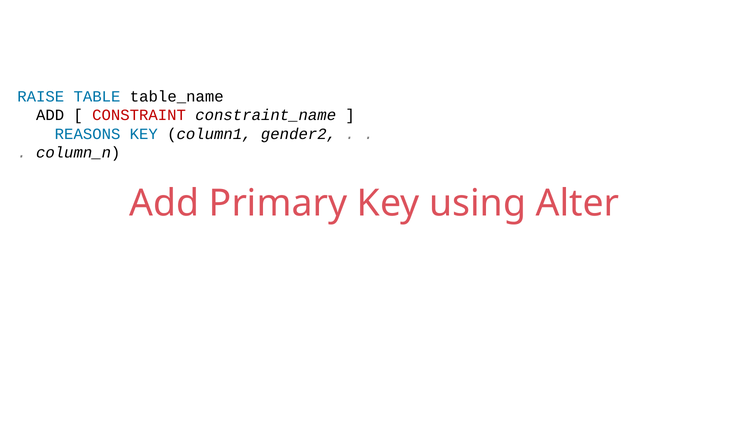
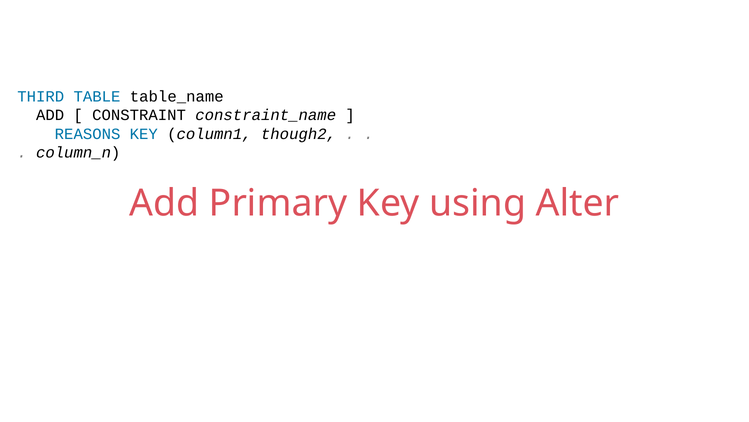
RAISE: RAISE -> THIRD (41, 96)
CONSTRAINT colour: red -> black (139, 115)
gender2: gender2 -> though2 (299, 134)
